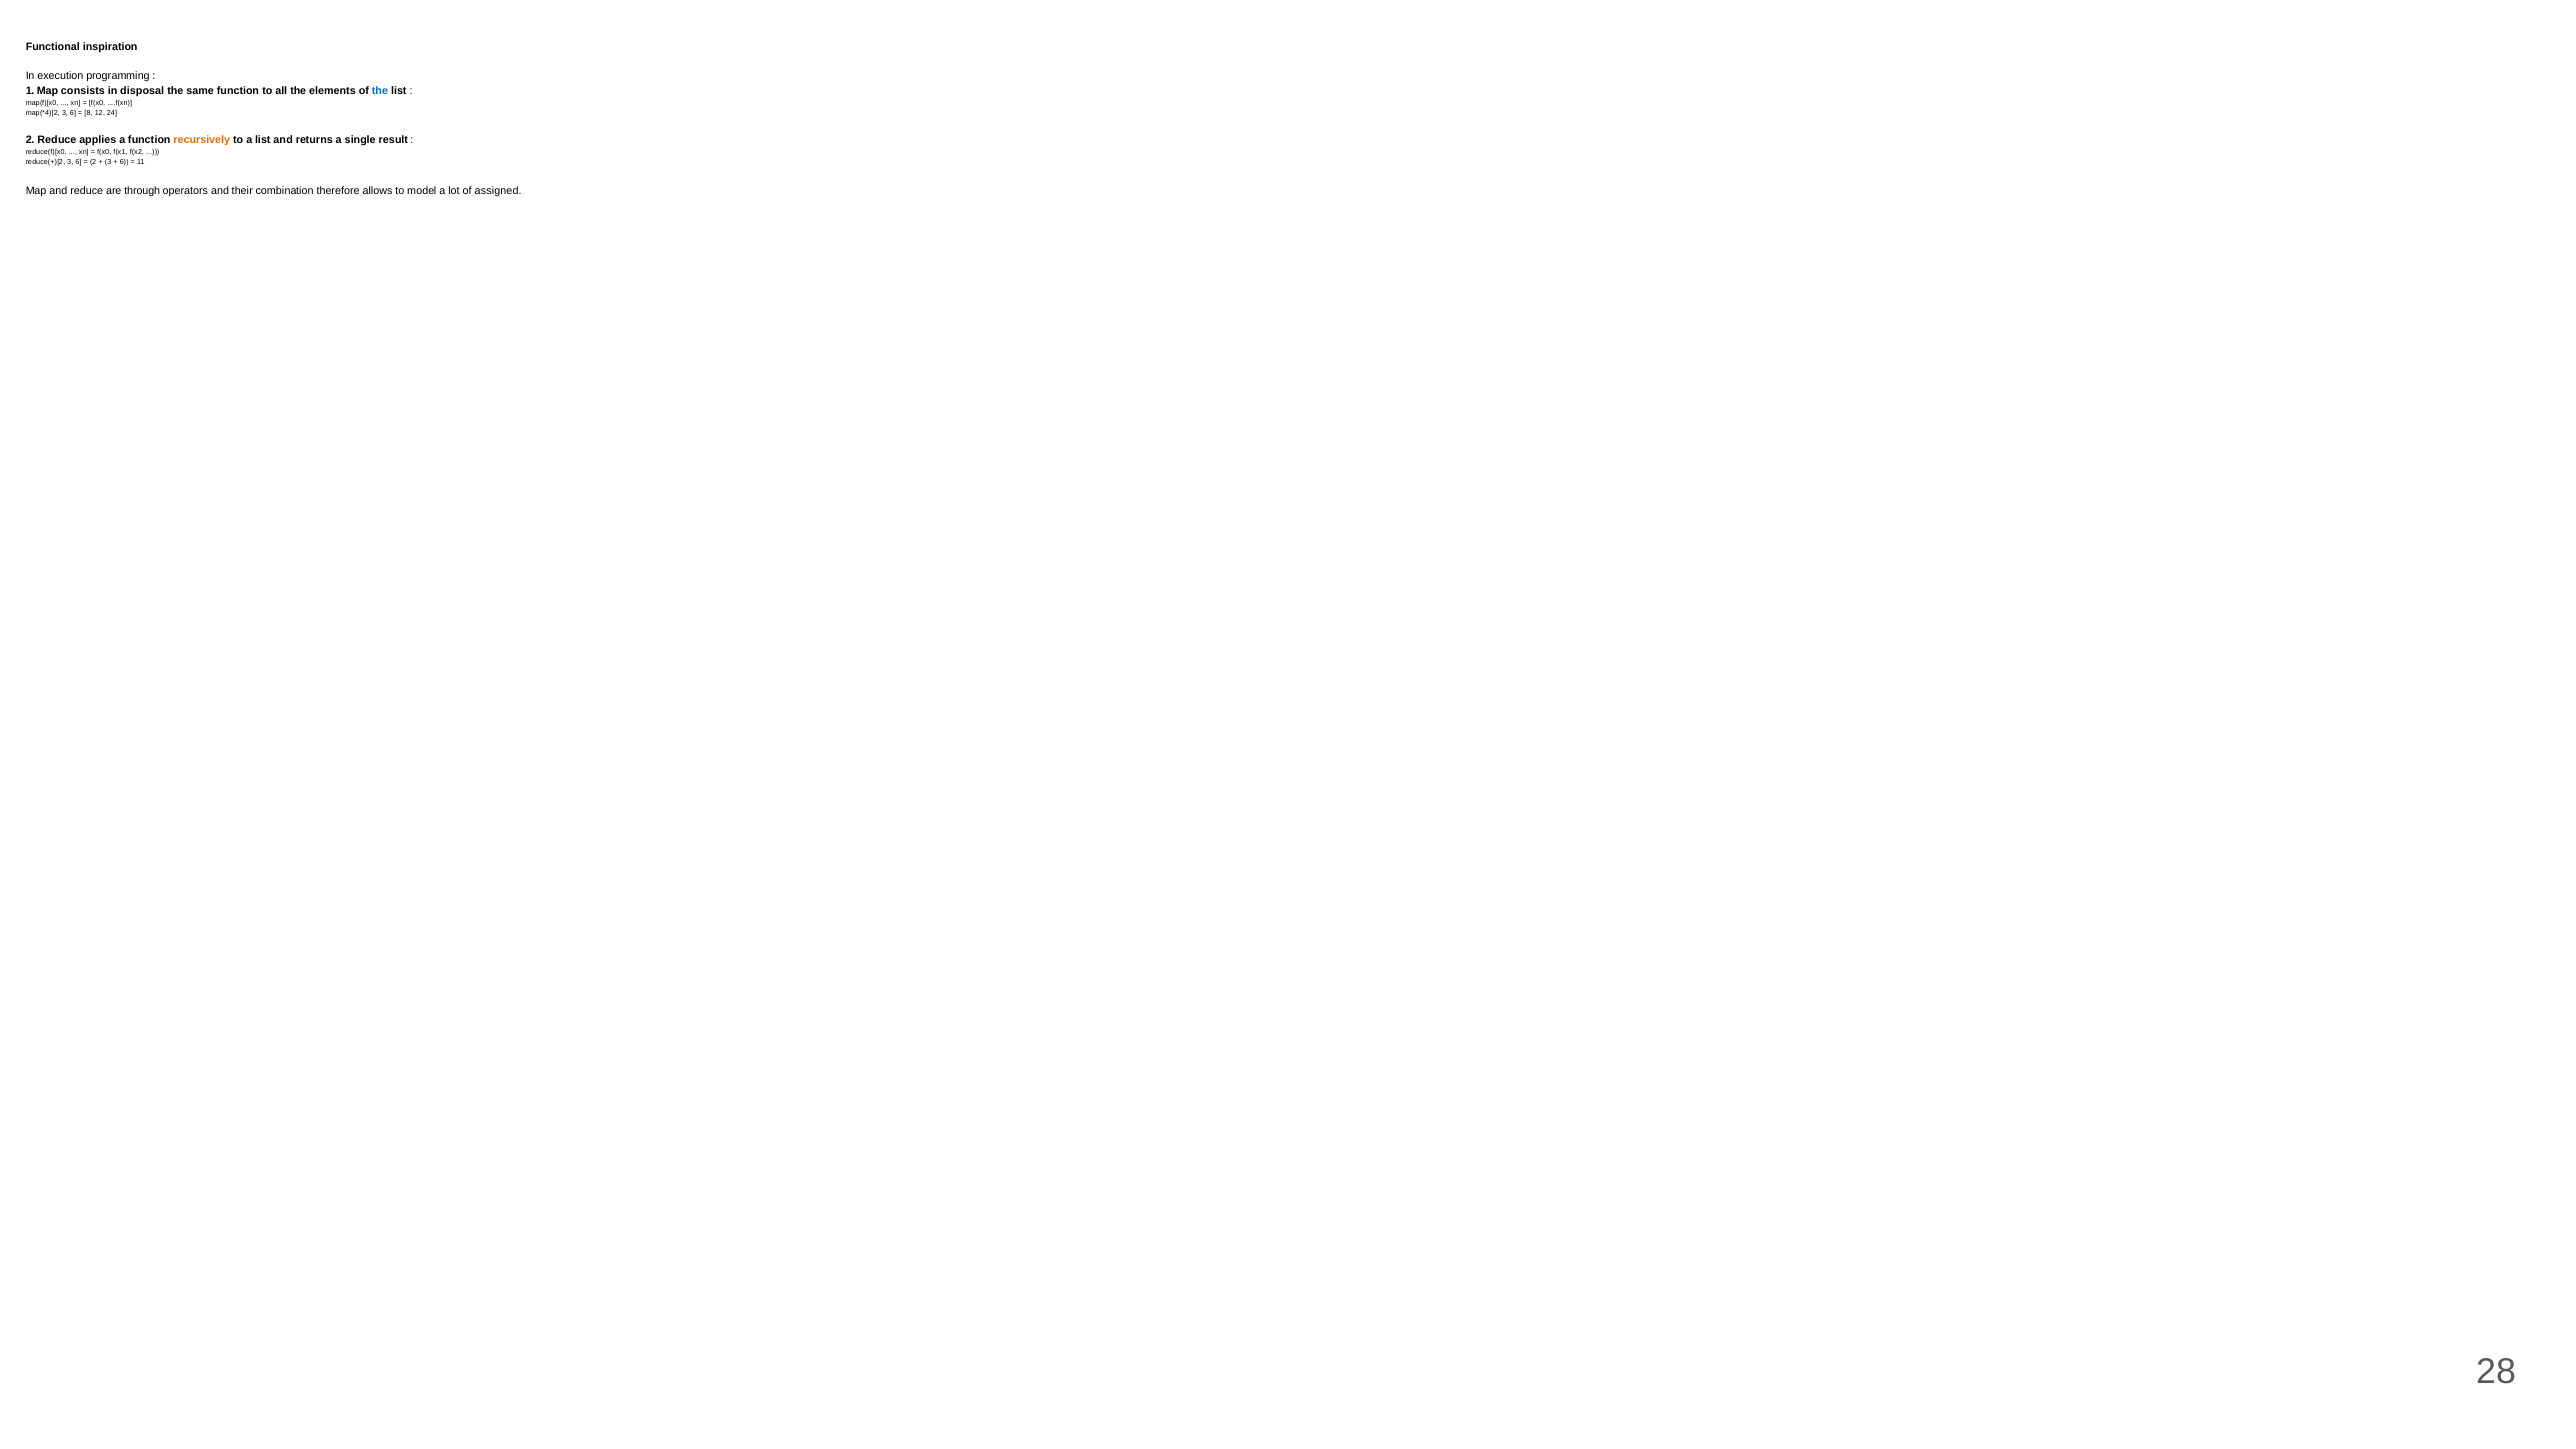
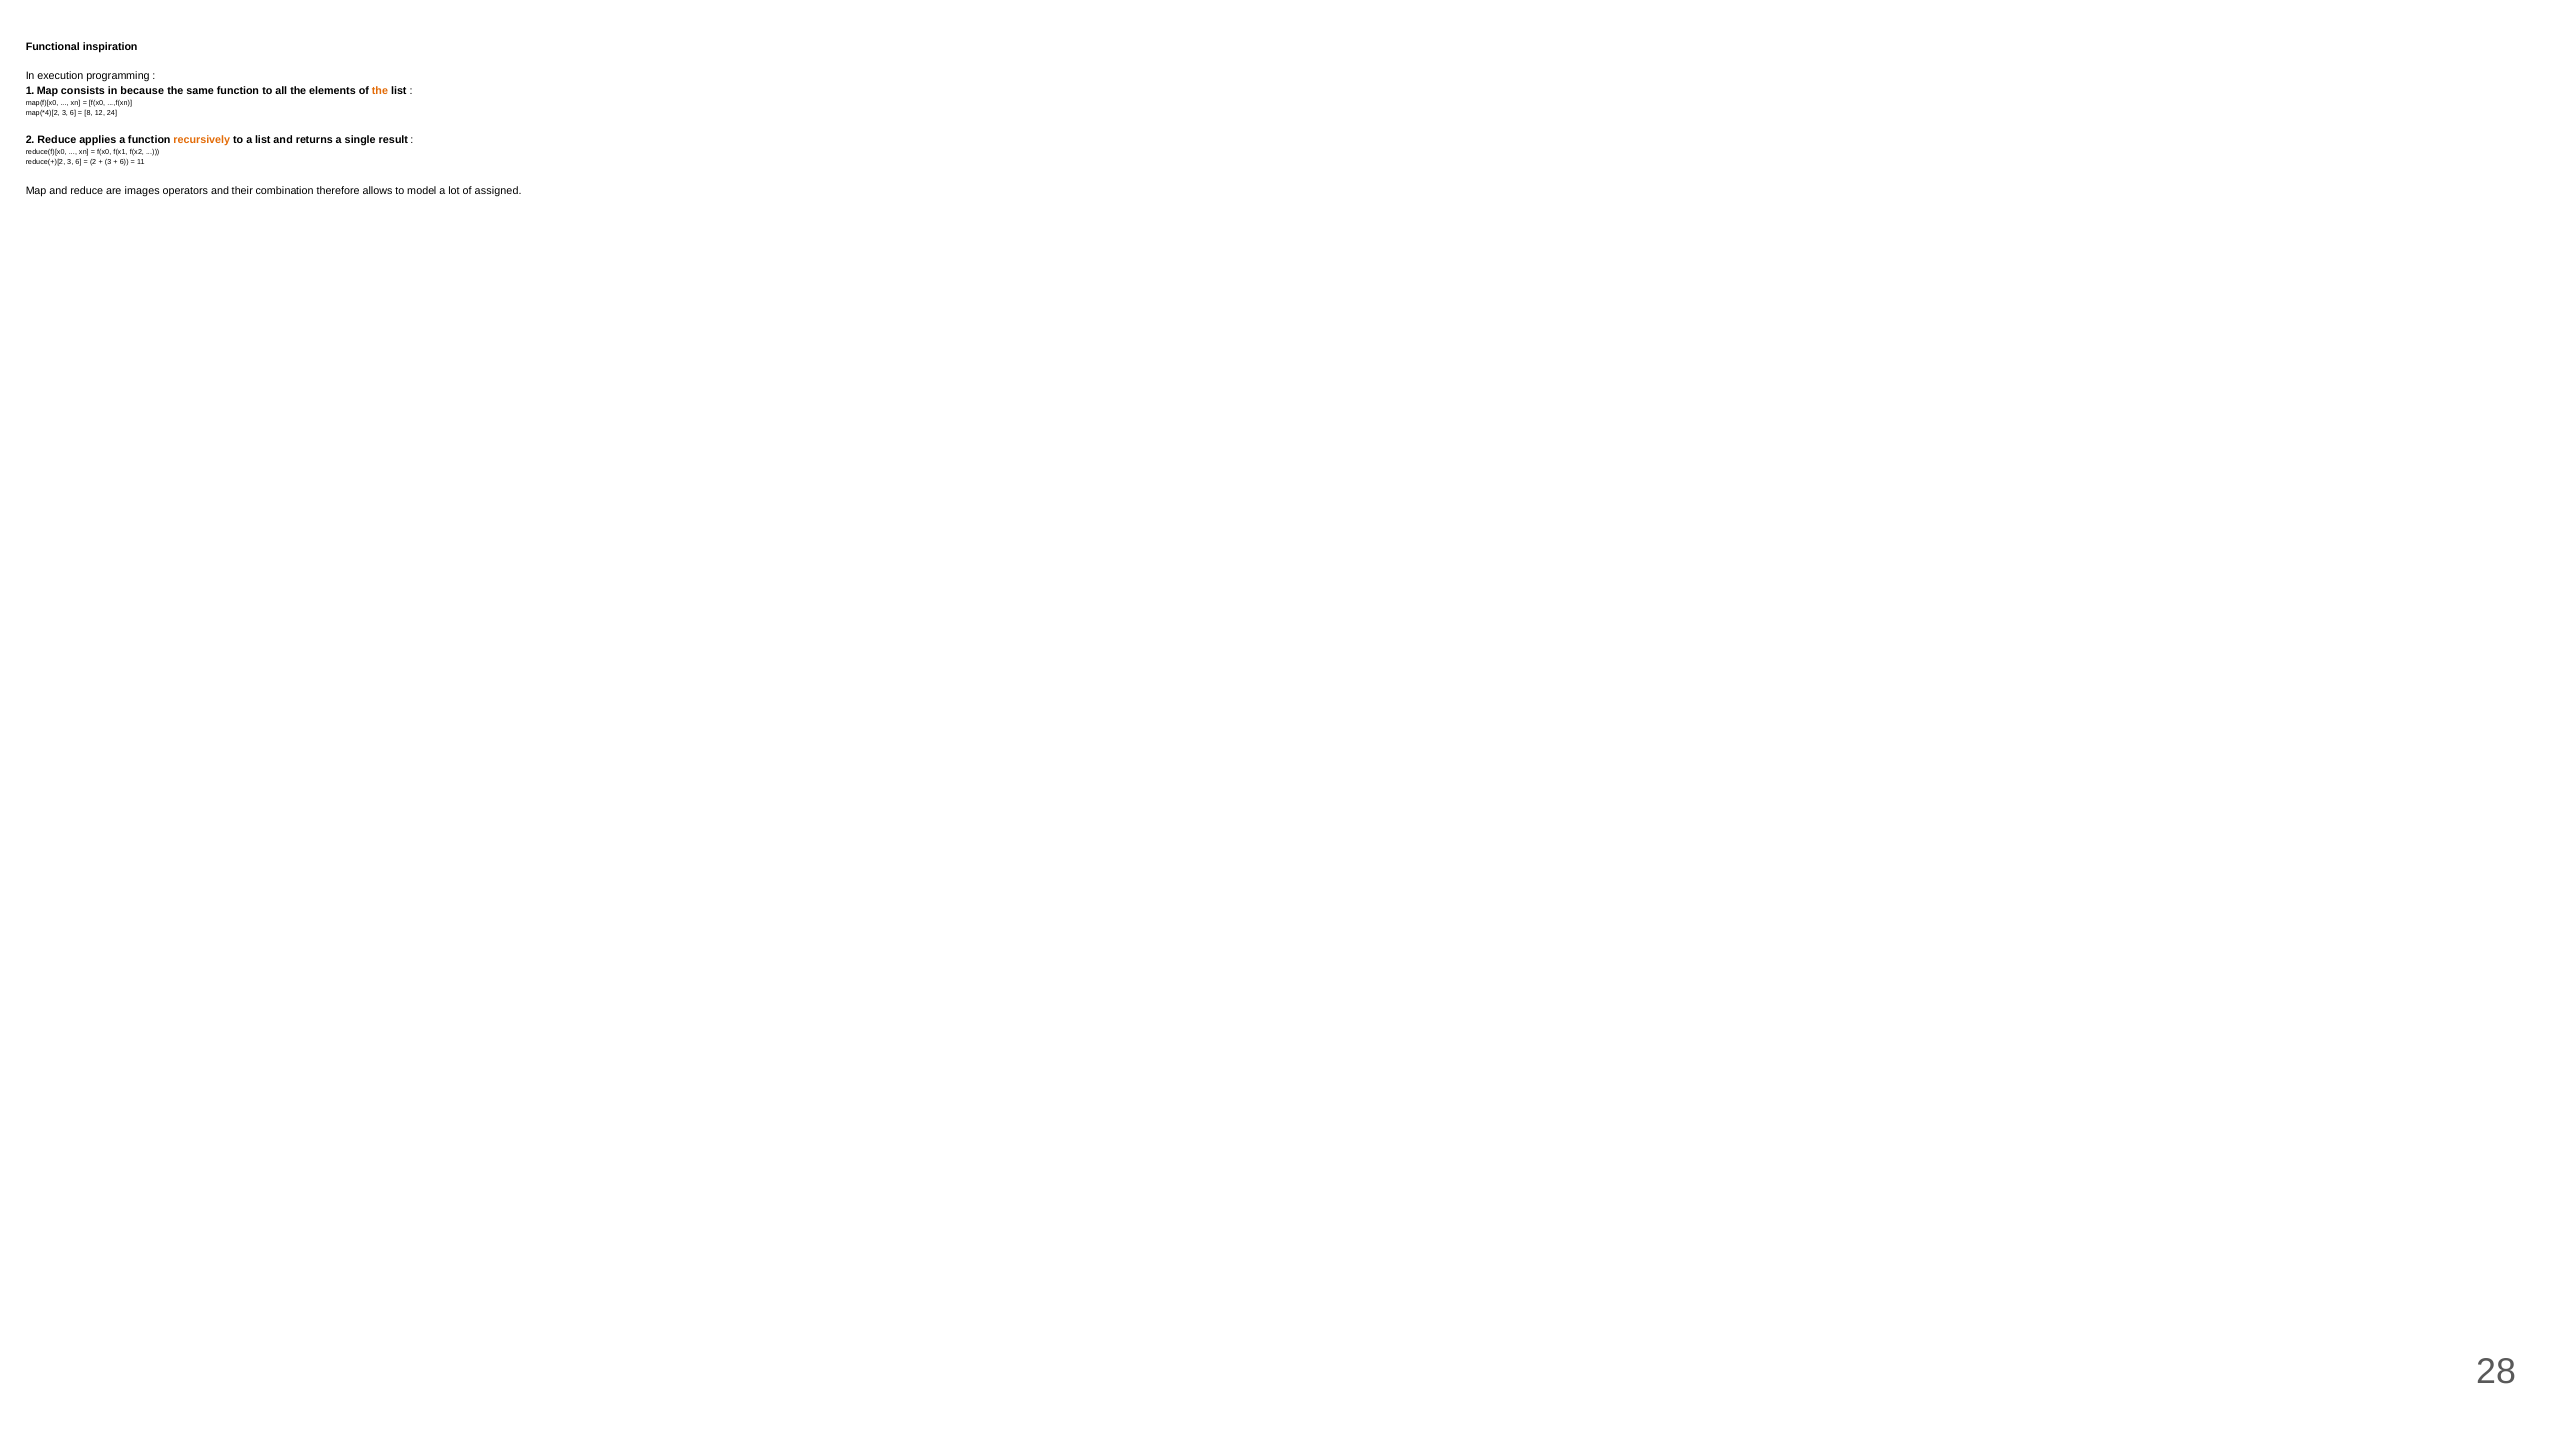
disposal: disposal -> because (142, 91)
the colour: blue -> orange (380, 91)
through: through -> images (142, 191)
